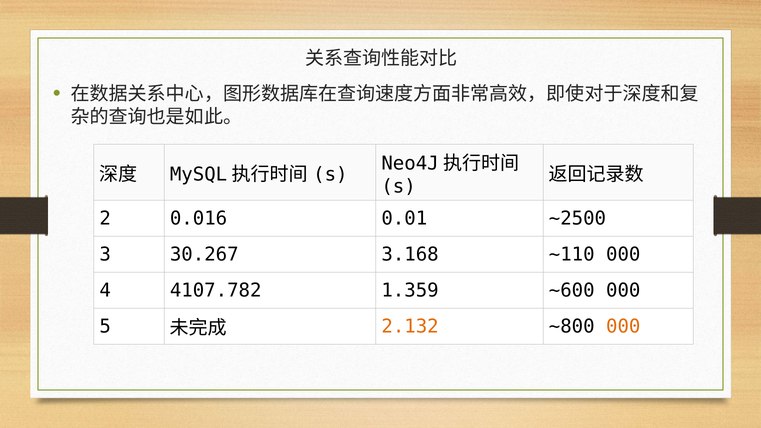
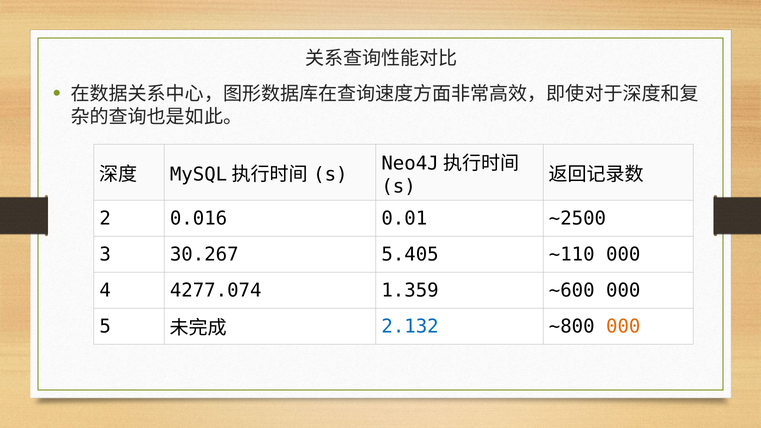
3.168: 3.168 -> 5.405 (410, 255)
4107.782: 4107.782 -> 4277.074 (216, 291)
2.132 colour: orange -> blue (410, 327)
